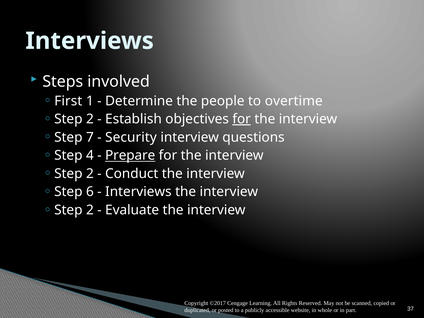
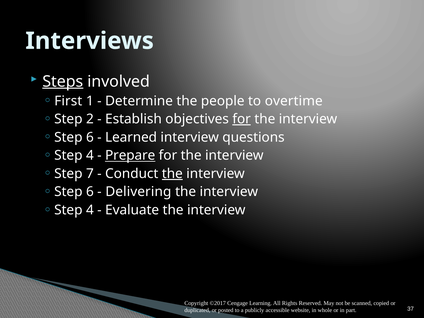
Steps underline: none -> present (63, 81)
7: 7 -> 6 (90, 137)
Security: Security -> Learned (131, 137)
2: 2 -> 7 (90, 174)
the underline: none -> present (172, 174)
Interviews: Interviews -> Delivering (138, 192)
2: 2 -> 4 (90, 210)
